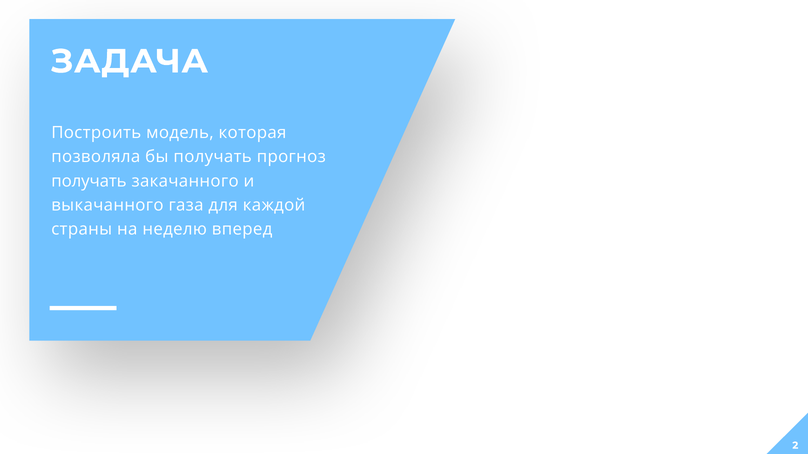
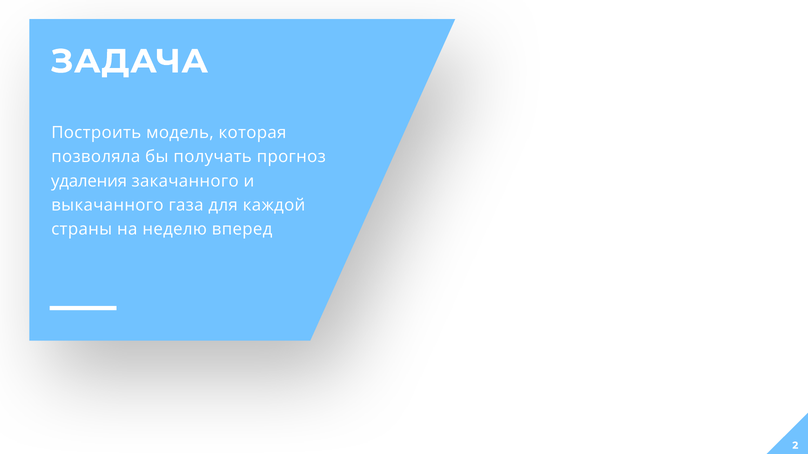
получать: получать -> удаления (89, 181)
